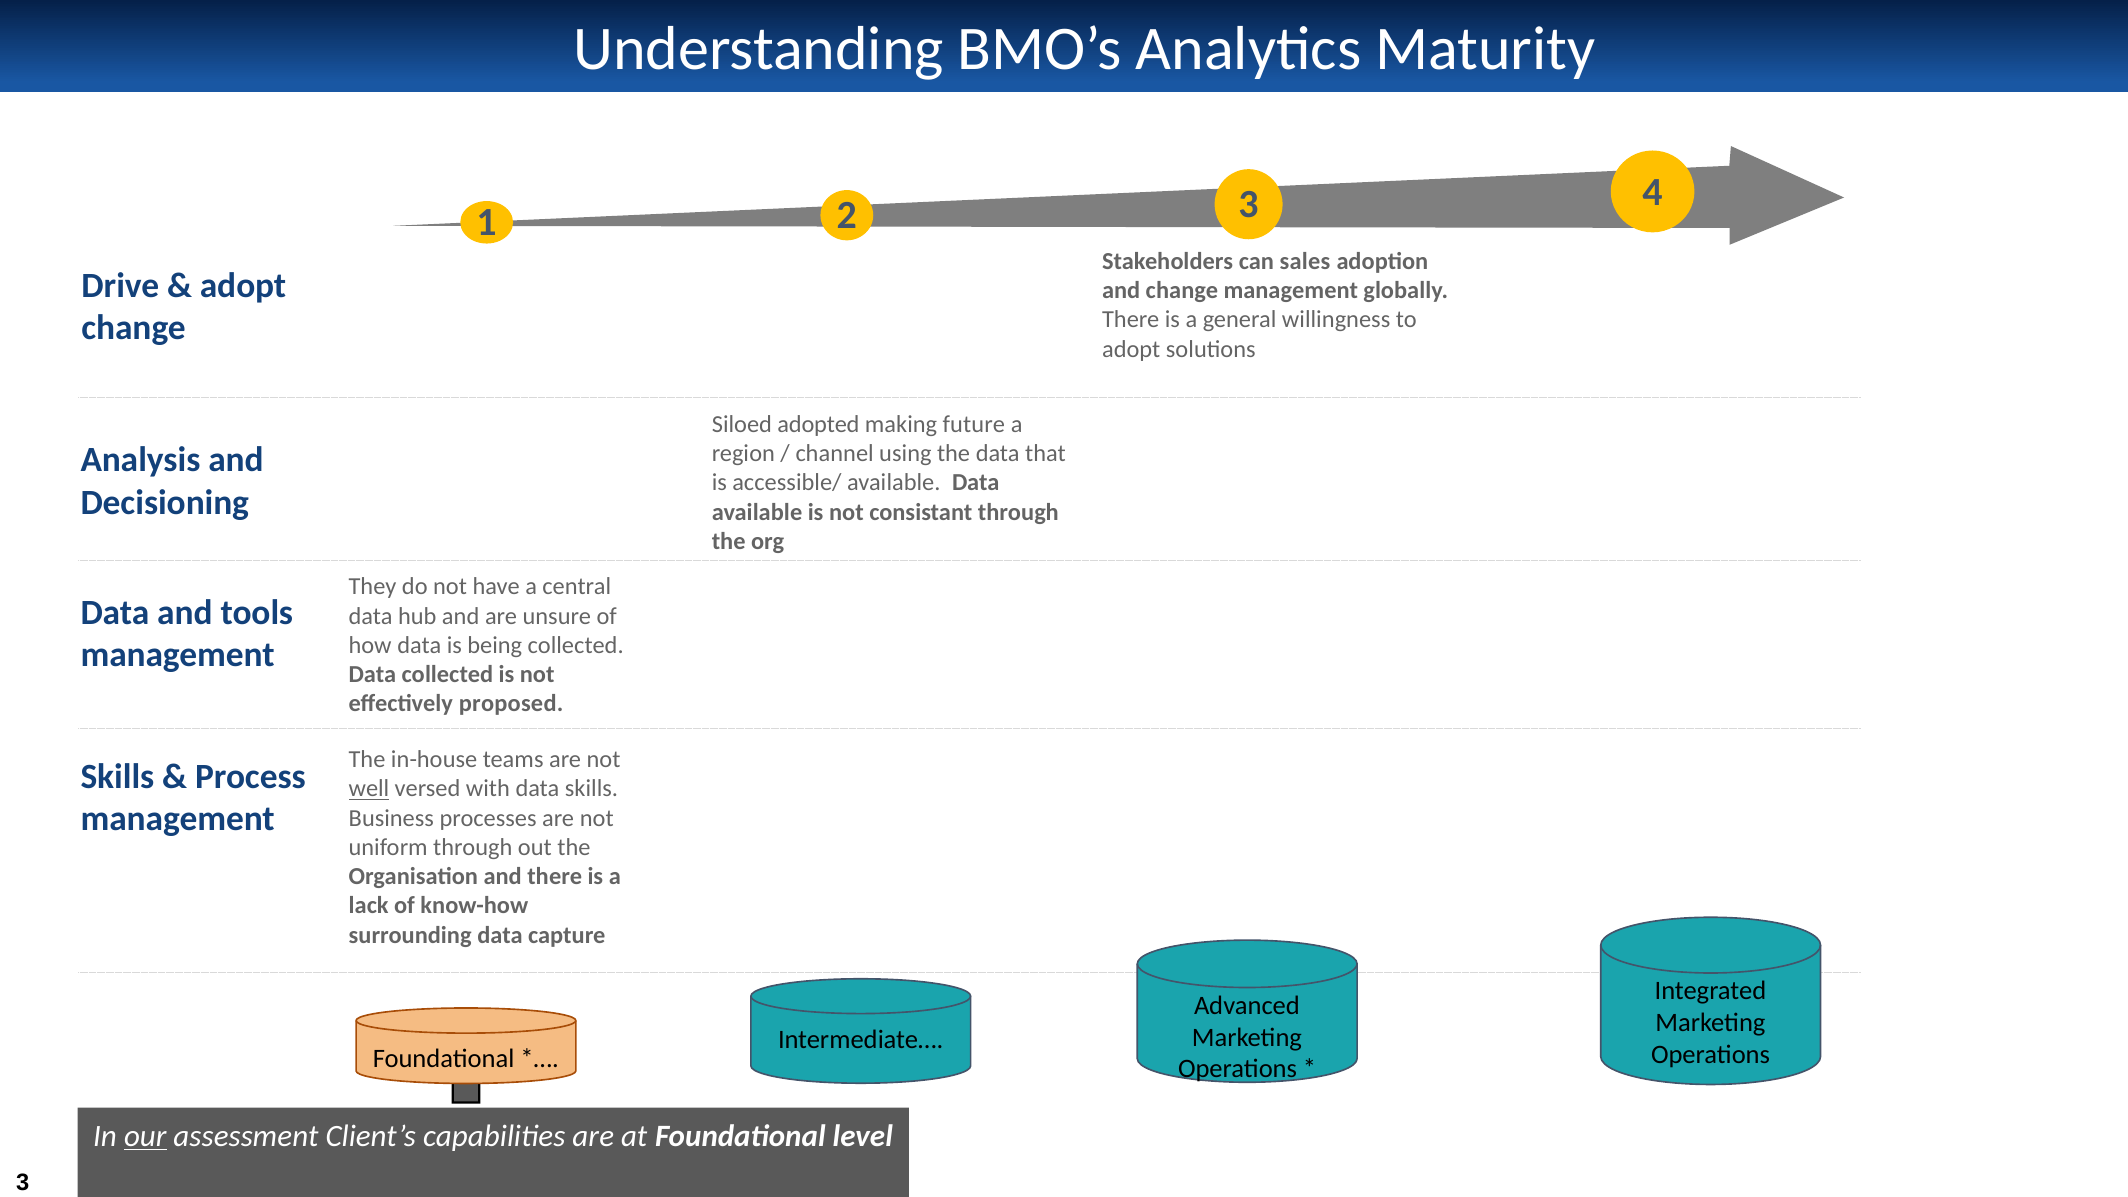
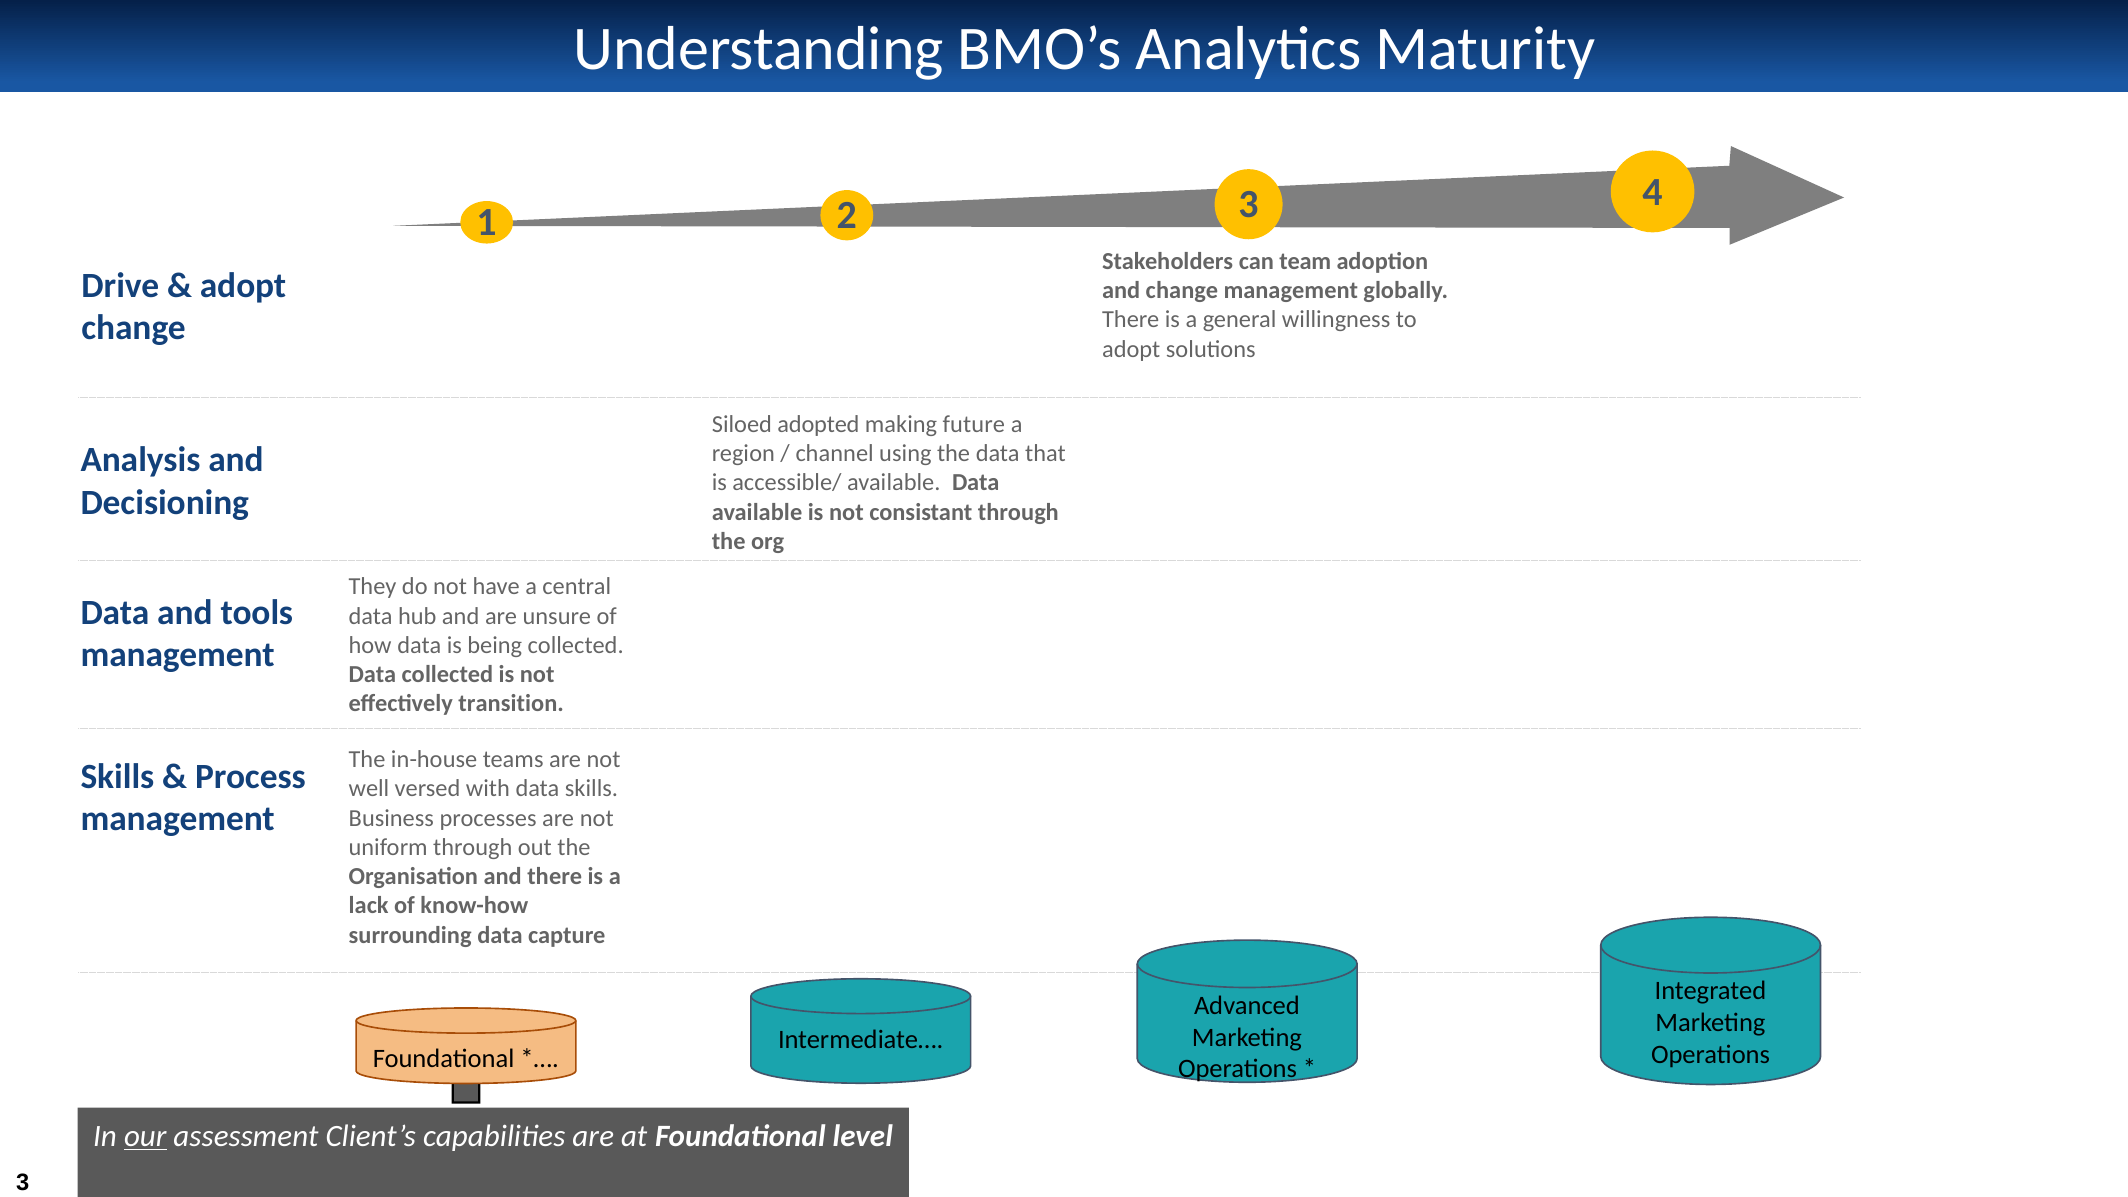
sales: sales -> team (1305, 261)
proposed: proposed -> transition (511, 704)
well underline: present -> none (369, 789)
